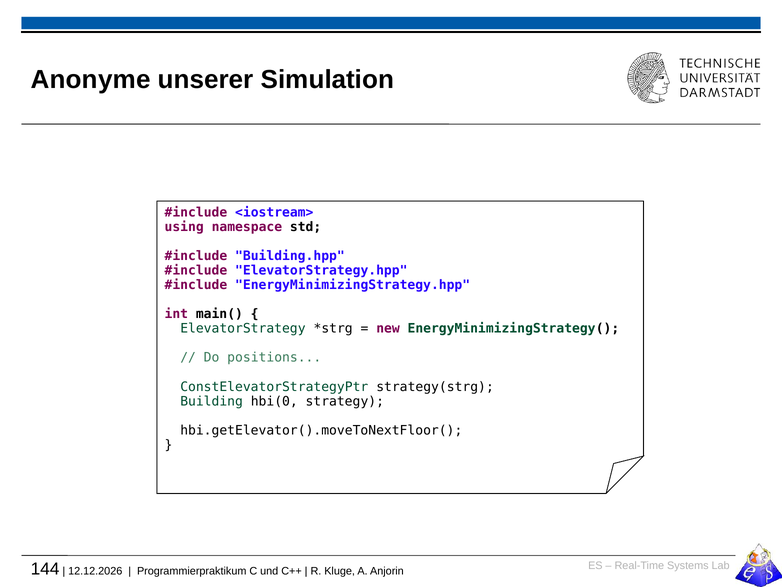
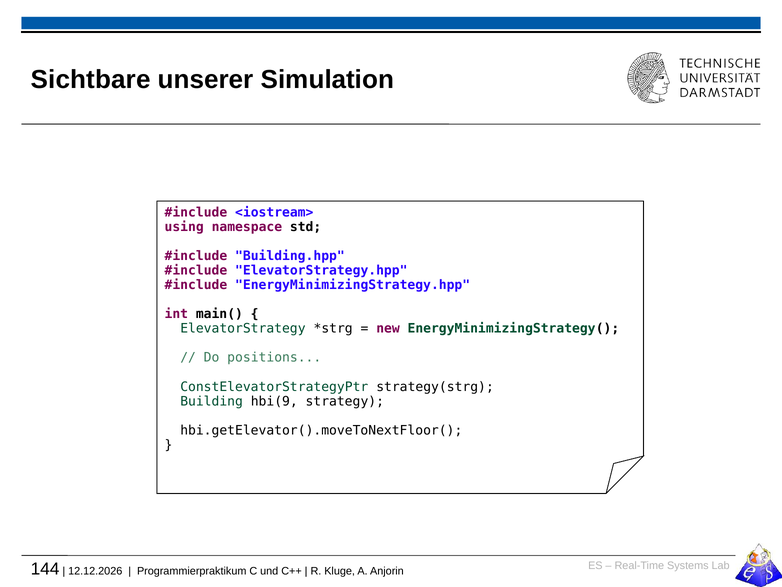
Anonyme: Anonyme -> Sichtbare (91, 79)
hbi(0: hbi(0 -> hbi(9 (274, 401)
